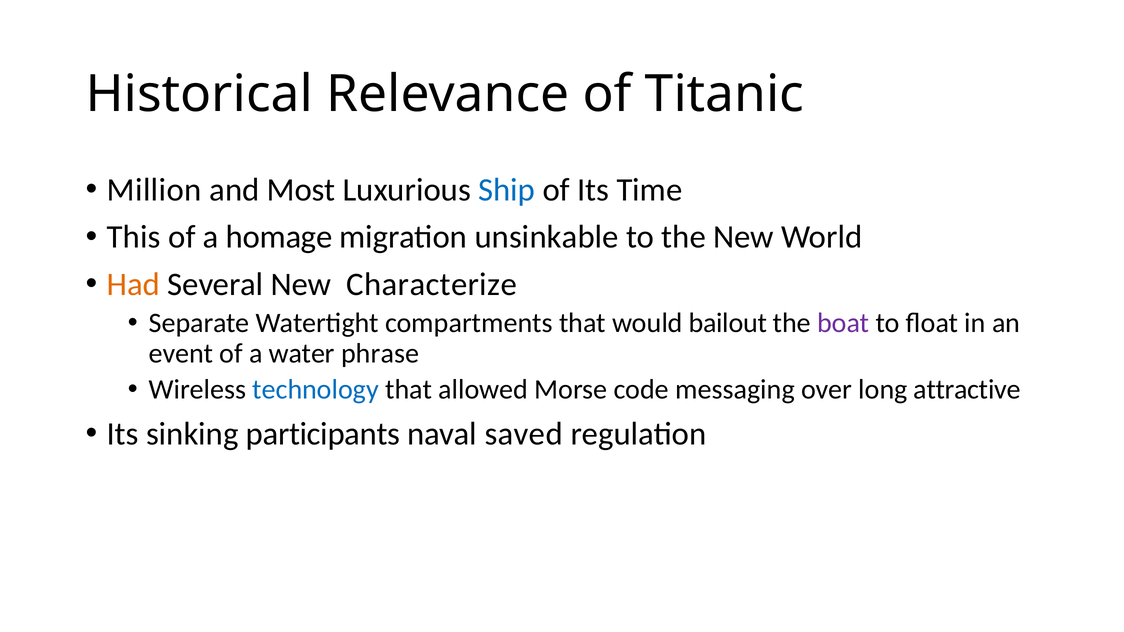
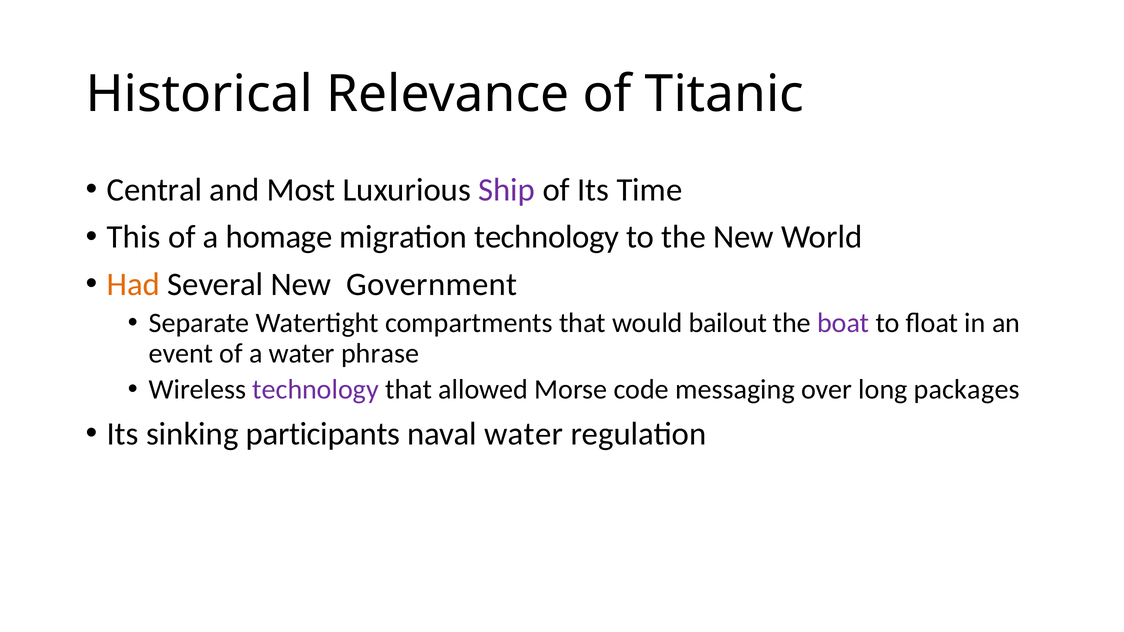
Million: Million -> Central (154, 190)
Ship colour: blue -> purple (507, 190)
migration unsinkable: unsinkable -> technology (547, 237)
Characterize: Characterize -> Government (432, 284)
technology colour: blue -> purple (316, 390)
attractive: attractive -> packages (967, 390)
naval saved: saved -> water (524, 434)
